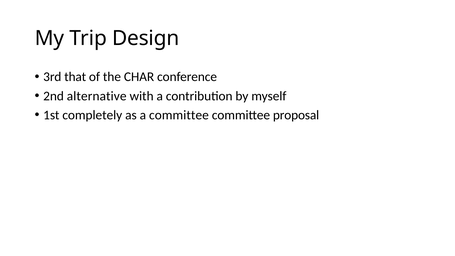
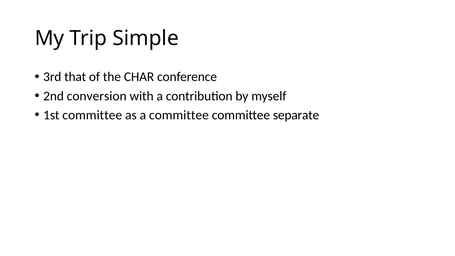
Design: Design -> Simple (146, 38)
alternative: alternative -> conversion (97, 96)
1st completely: completely -> committee (92, 115)
proposal: proposal -> separate (296, 115)
